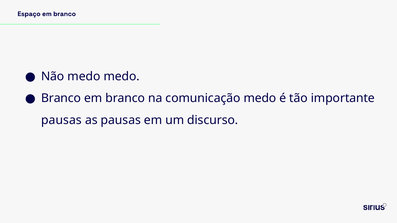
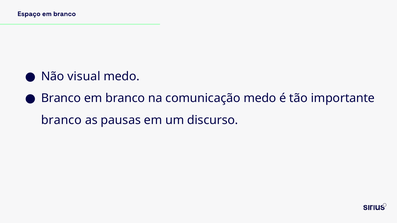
Não medo: medo -> visual (84, 77)
pausas: pausas -> branco (61, 120)
